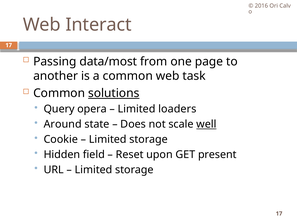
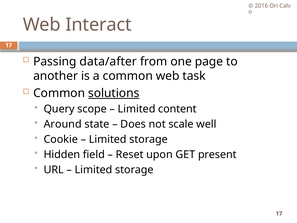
data/most: data/most -> data/after (108, 61)
opera: opera -> scope (92, 109)
loaders: loaders -> content (177, 109)
well underline: present -> none (206, 124)
